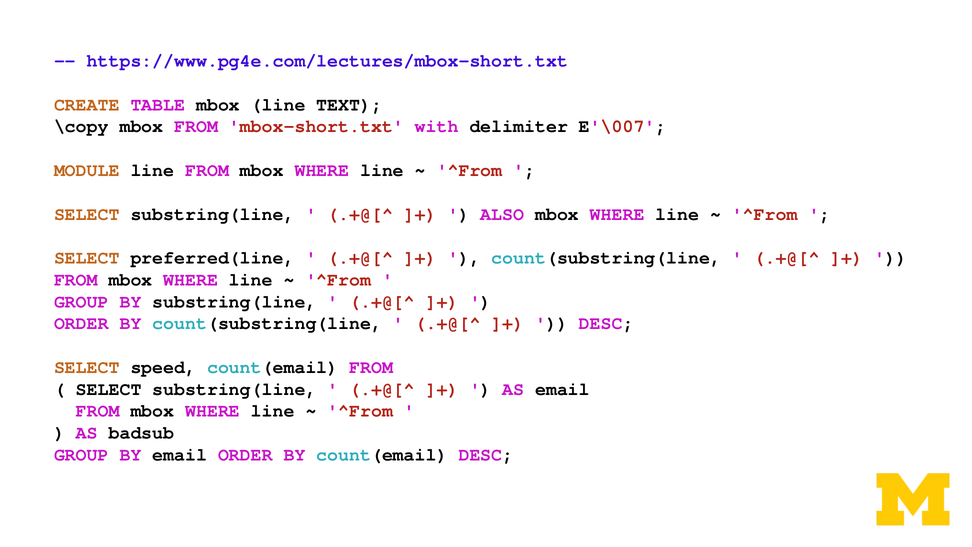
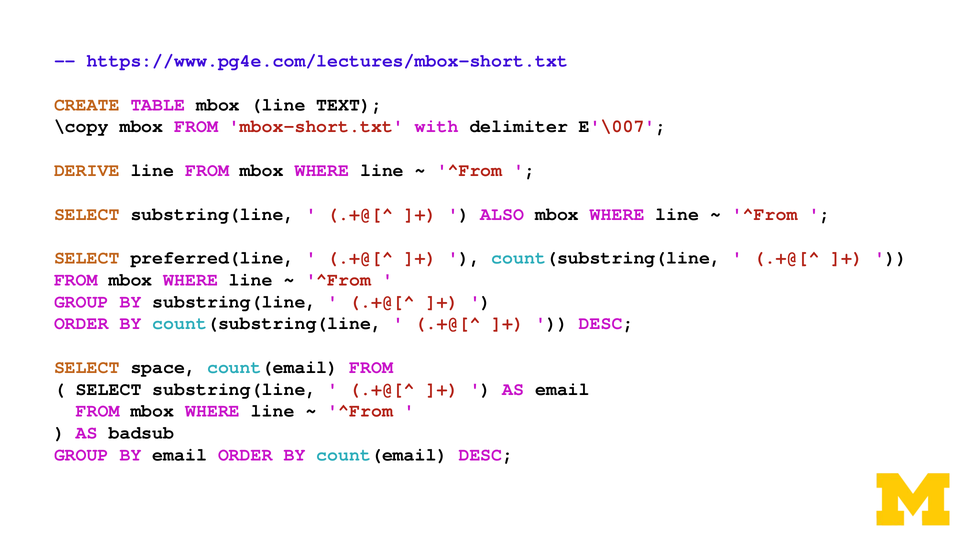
MODULE: MODULE -> DERIVE (87, 170)
speed: speed -> space (163, 367)
